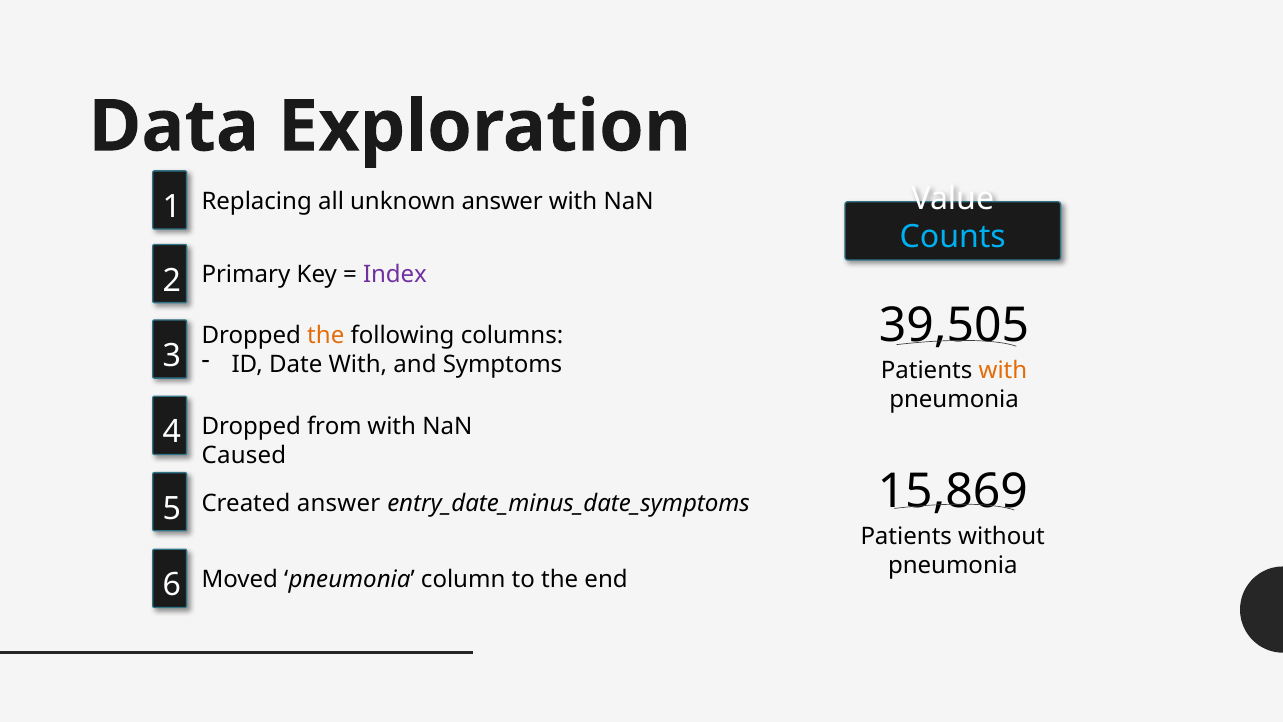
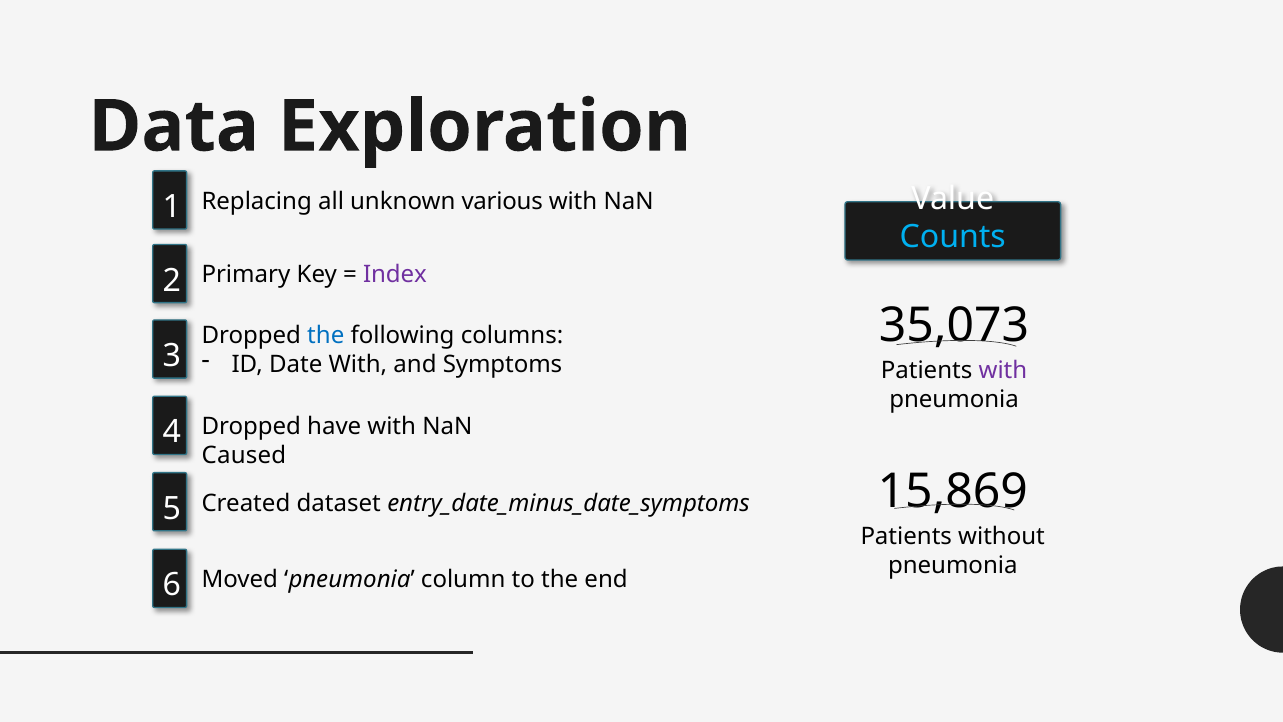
unknown answer: answer -> various (502, 201)
39,505: 39,505 -> 35,073 (954, 326)
the colour: orange -> blue (326, 336)
with colour: orange -> purple (1003, 370)
from: from -> have (334, 427)
Created answer: answer -> dataset (339, 503)
